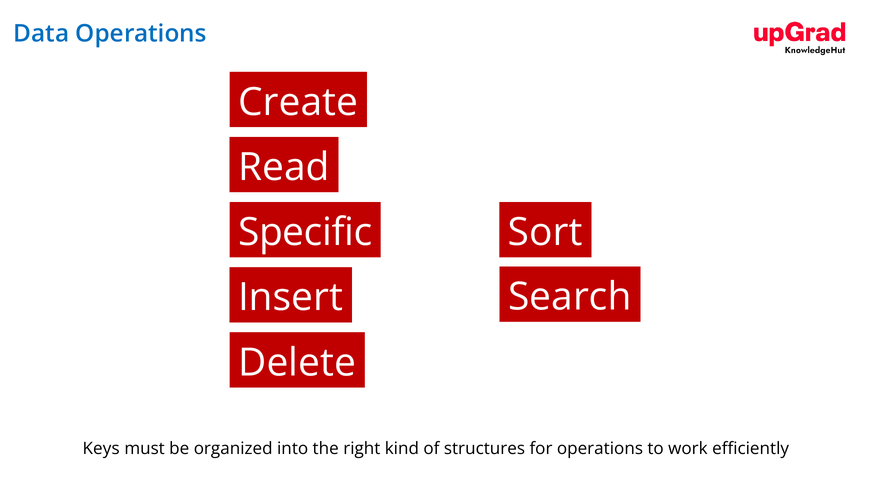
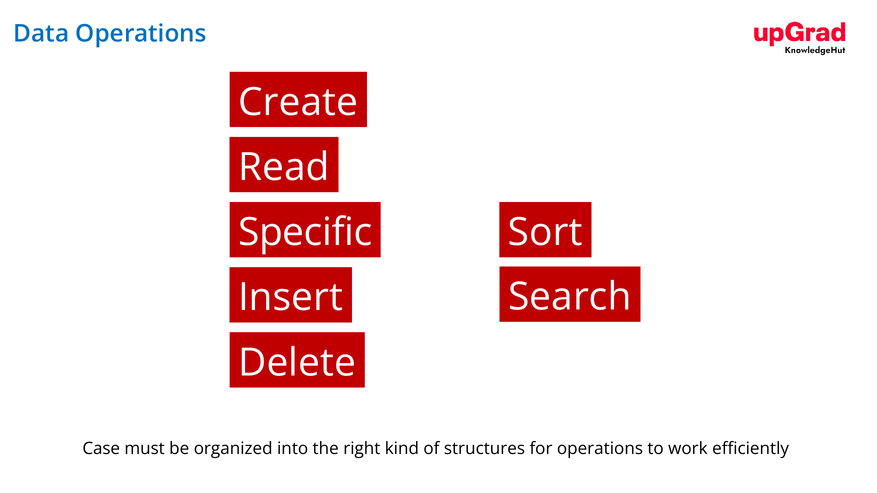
Keys: Keys -> Case (101, 449)
